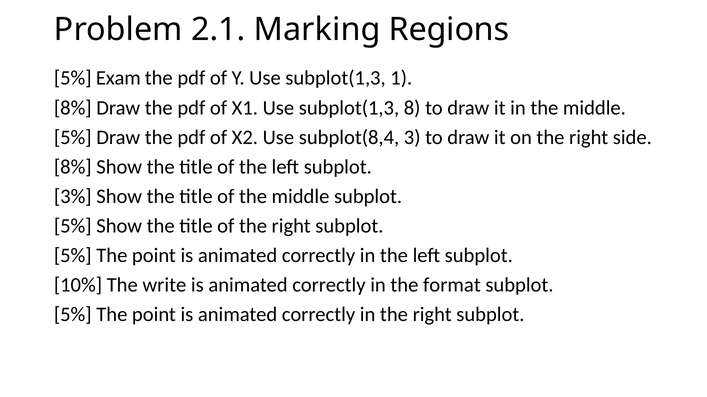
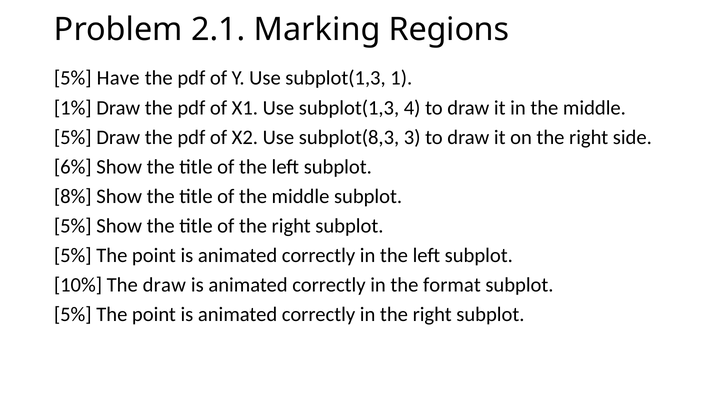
Exam: Exam -> Have (118, 78)
8%: 8% -> 1% (73, 108)
8: 8 -> 4 (412, 108)
subplot(8,4: subplot(8,4 -> subplot(8,3 (349, 138)
8%: 8% -> 6% (73, 167)
3%: 3% -> 8% (73, 197)
The write: write -> draw (164, 286)
